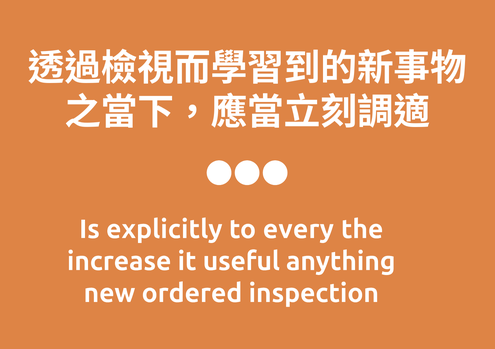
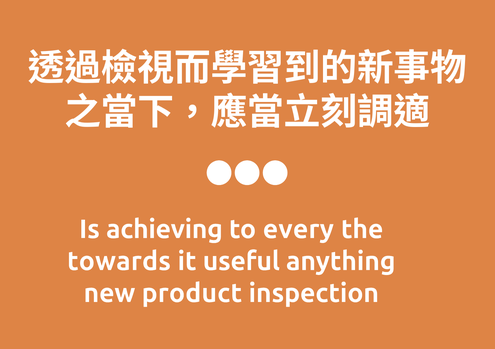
explicitly: explicitly -> achieving (164, 229)
increase: increase -> towards (119, 261)
ordered: ordered -> product (192, 293)
